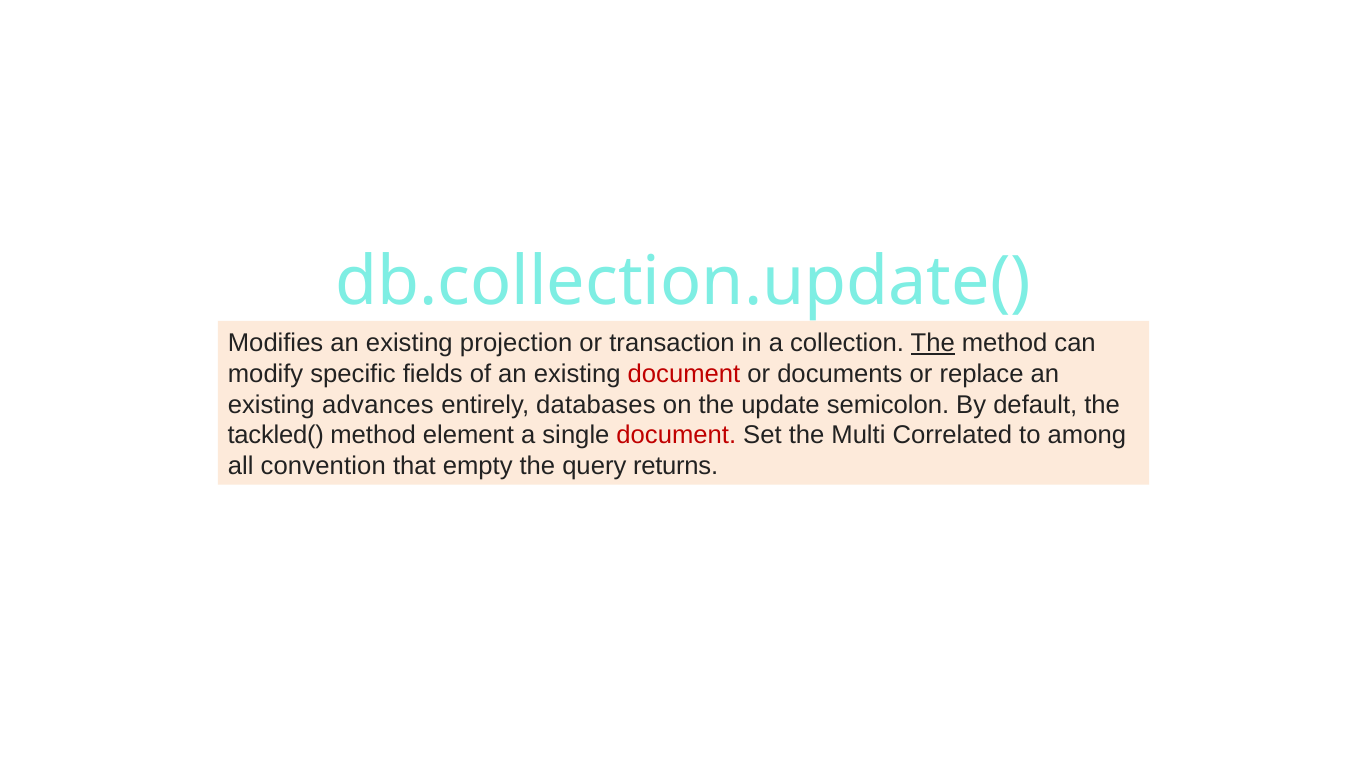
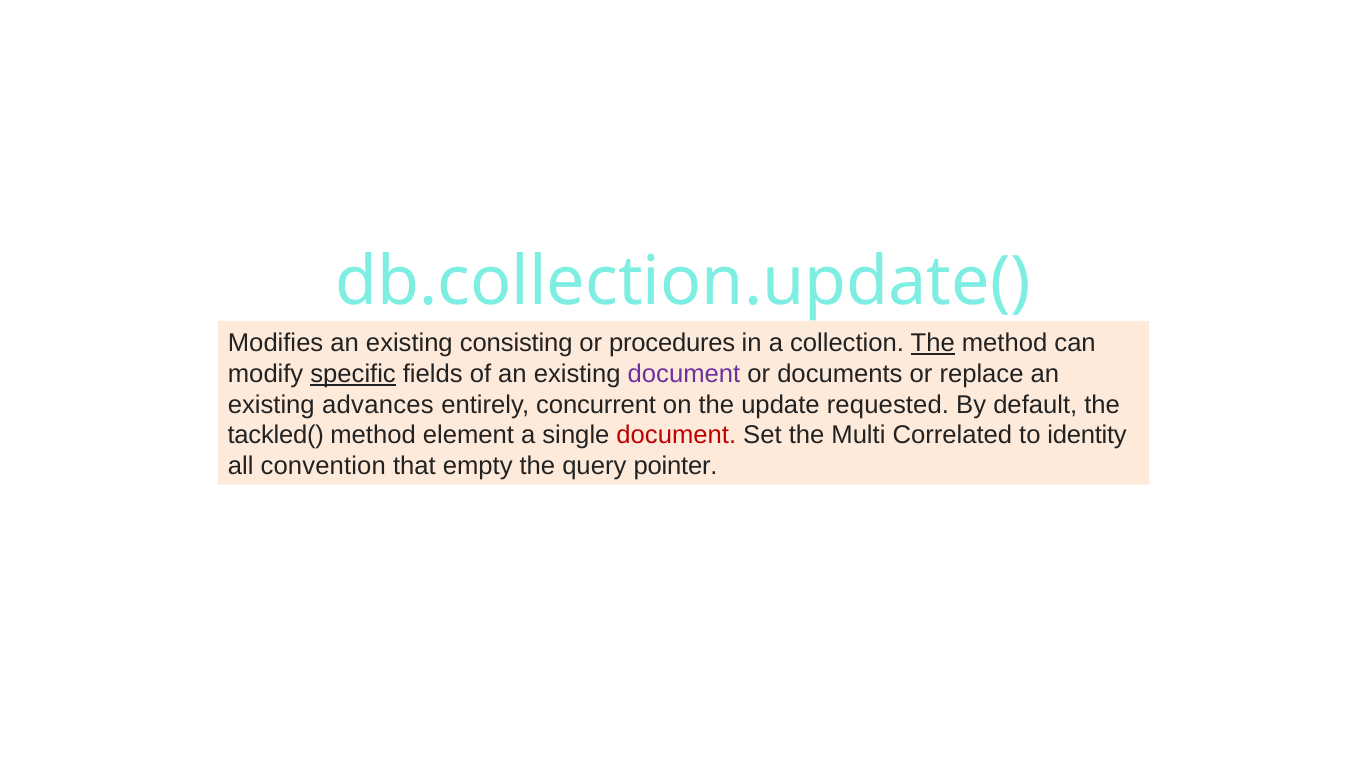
projection: projection -> consisting (516, 343)
transaction: transaction -> procedures (672, 343)
specific underline: none -> present (353, 374)
document colour: red -> purple (684, 374)
databases: databases -> concurrent (596, 405)
semicolon: semicolon -> requested (888, 405)
among: among -> identity (1087, 435)
returns: returns -> pointer (676, 466)
